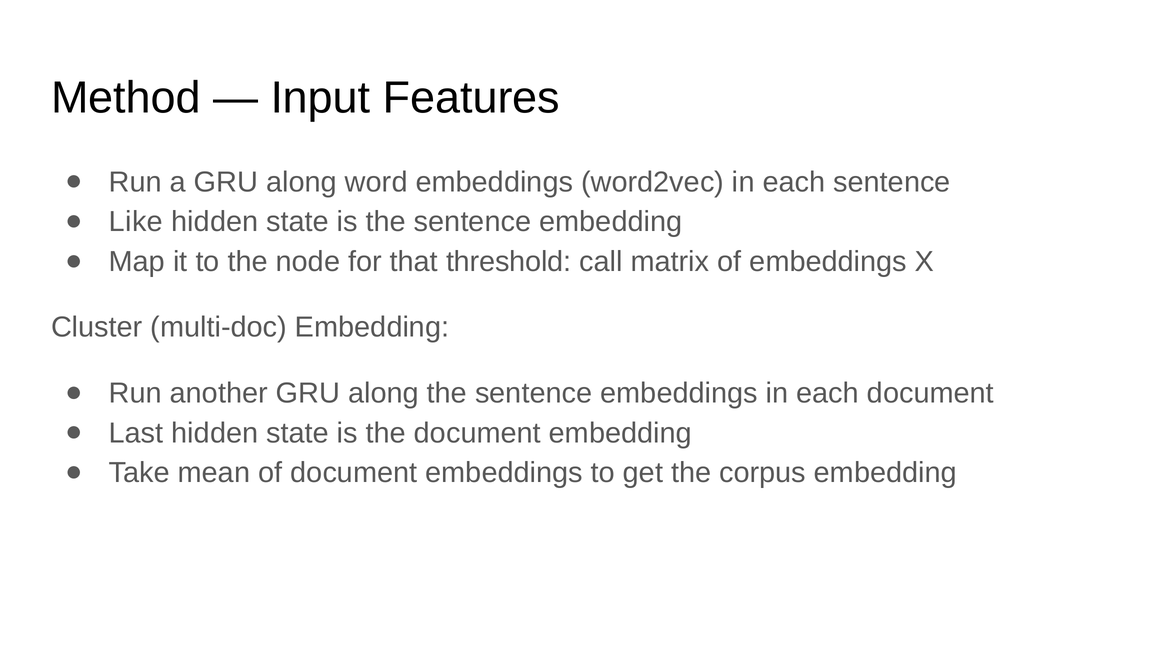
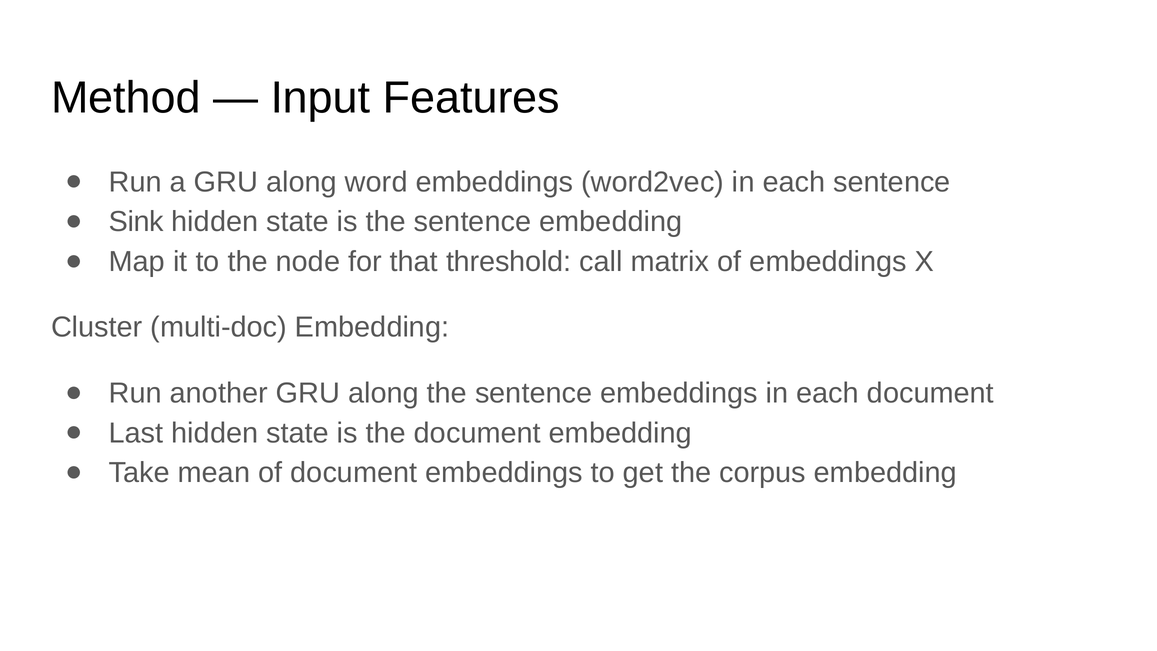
Like: Like -> Sink (136, 222)
